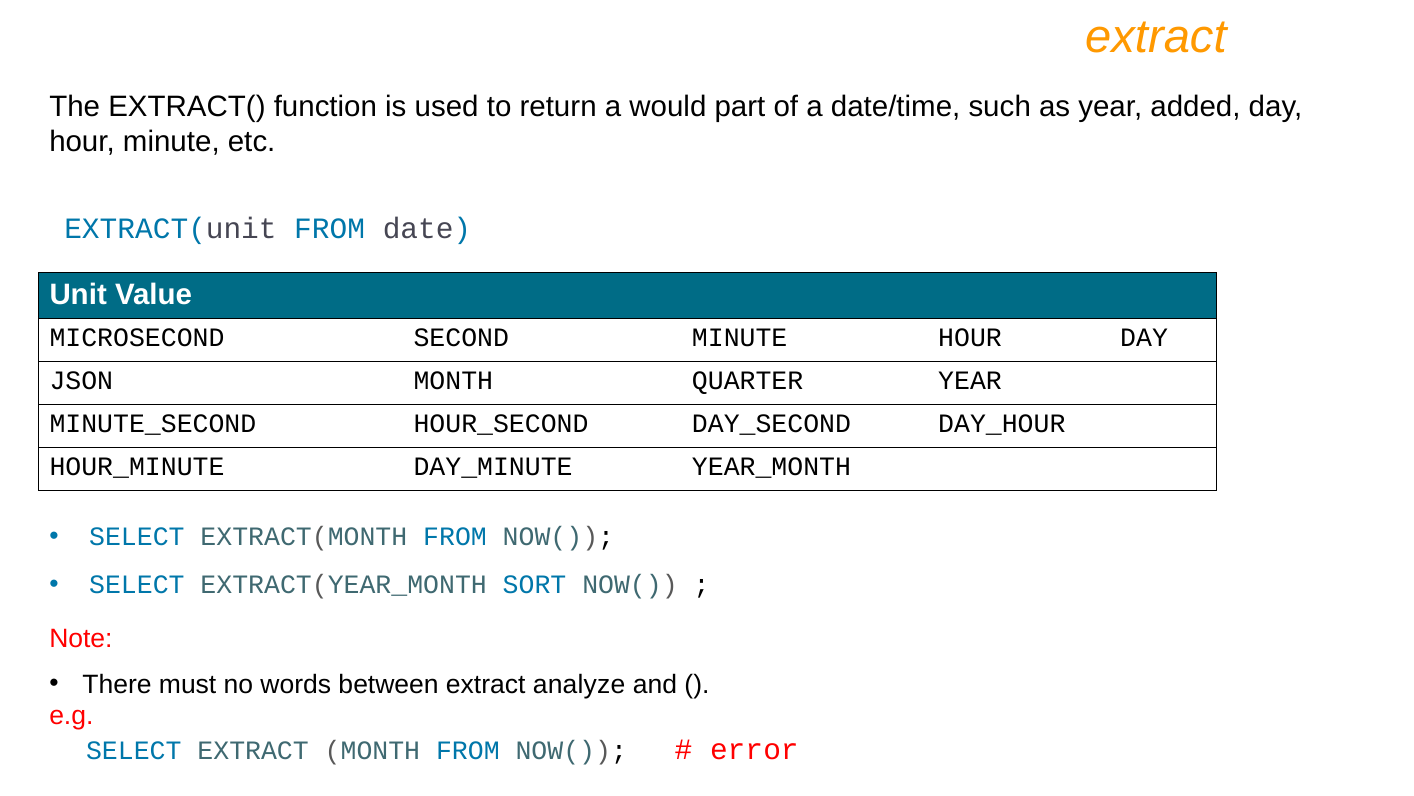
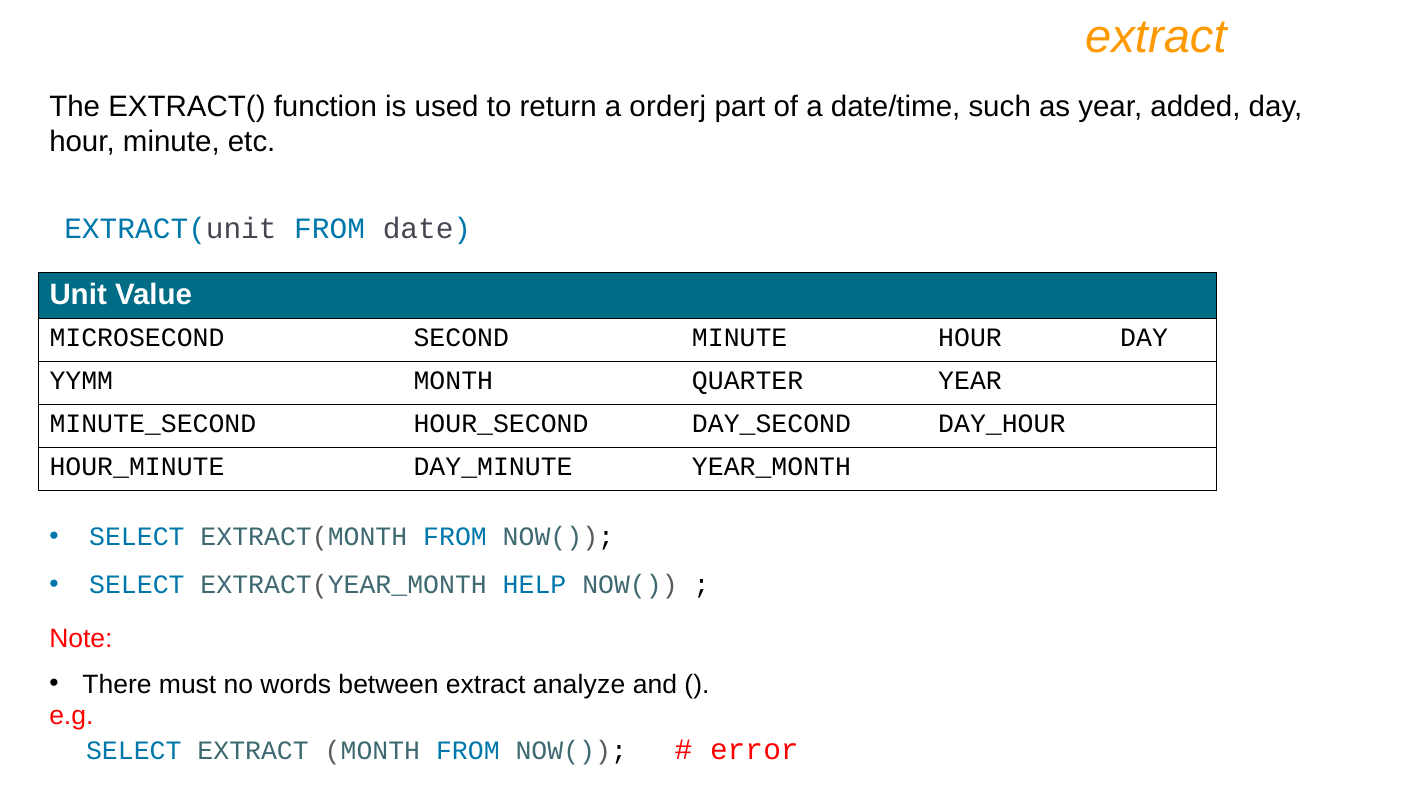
would: would -> orderj (668, 106)
JSON: JSON -> YYMM (81, 380)
SORT: SORT -> HELP (535, 584)
